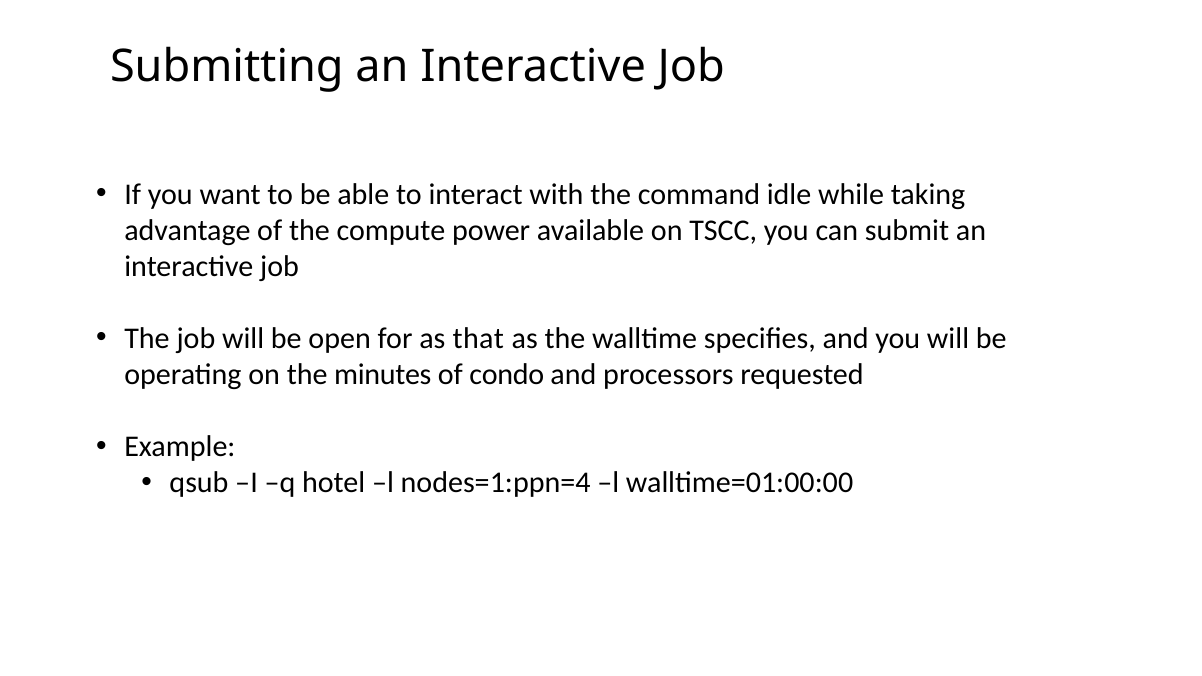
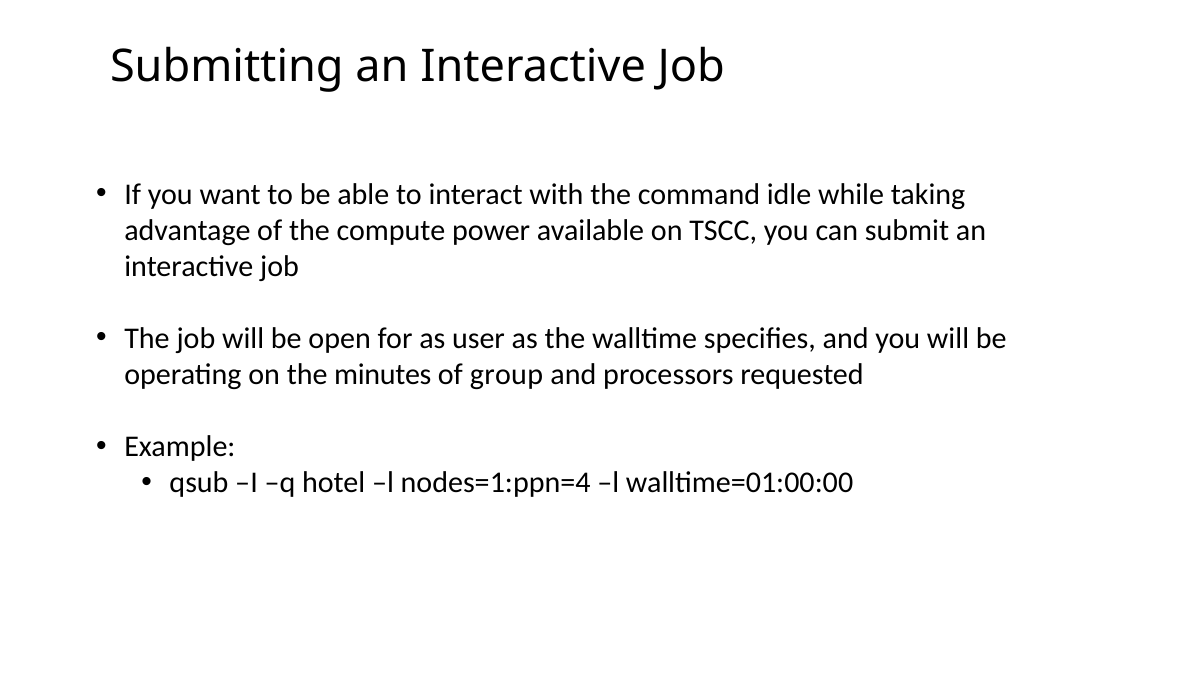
that: that -> user (478, 339)
condo: condo -> group (507, 375)
